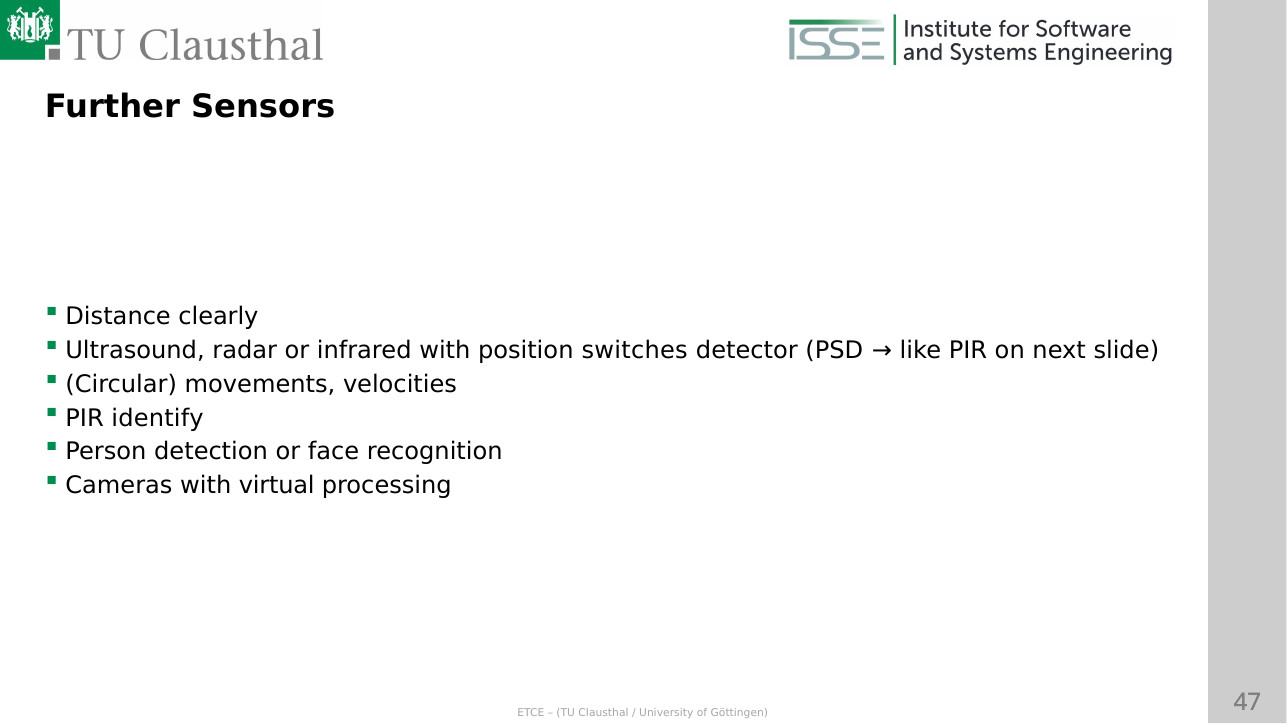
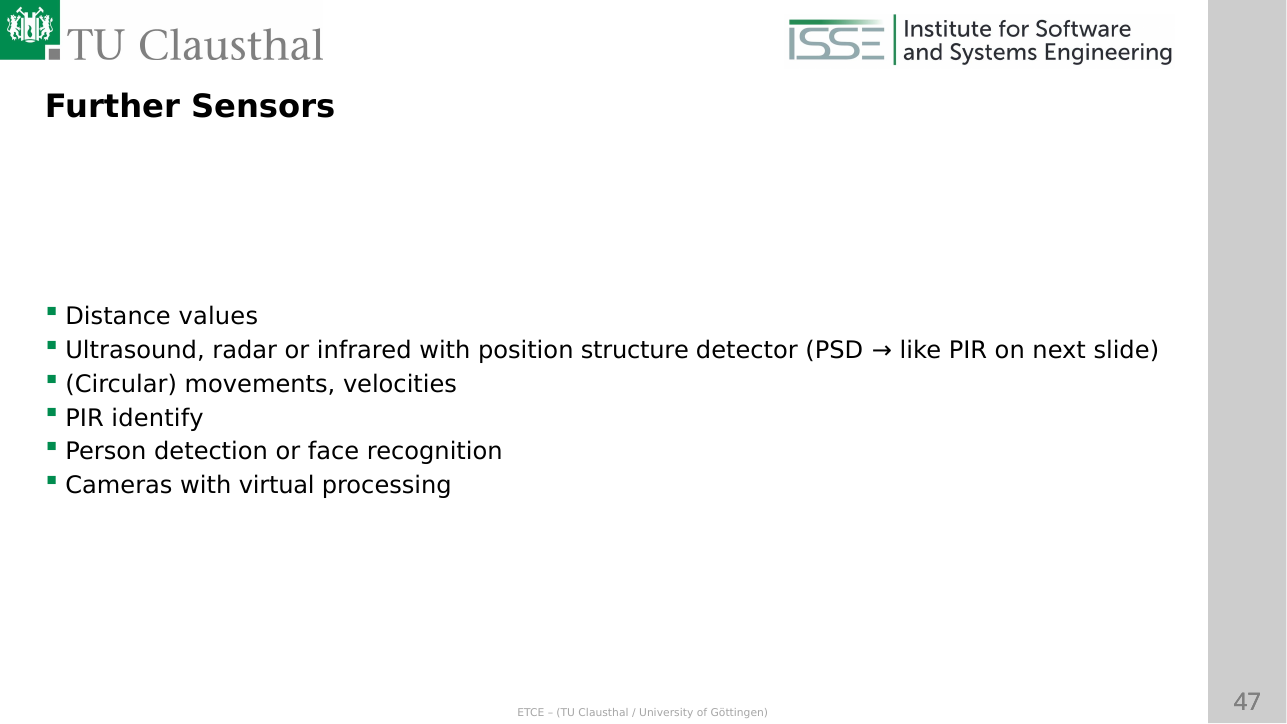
clearly: clearly -> values (218, 317)
switches: switches -> structure (635, 351)
